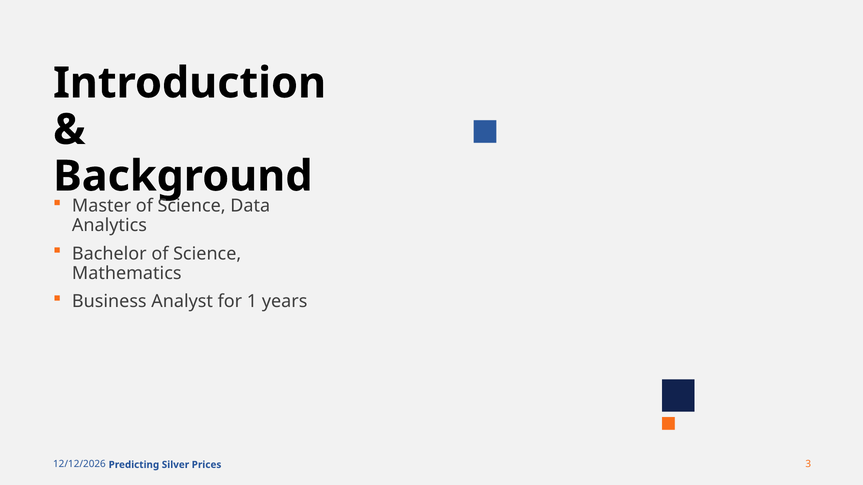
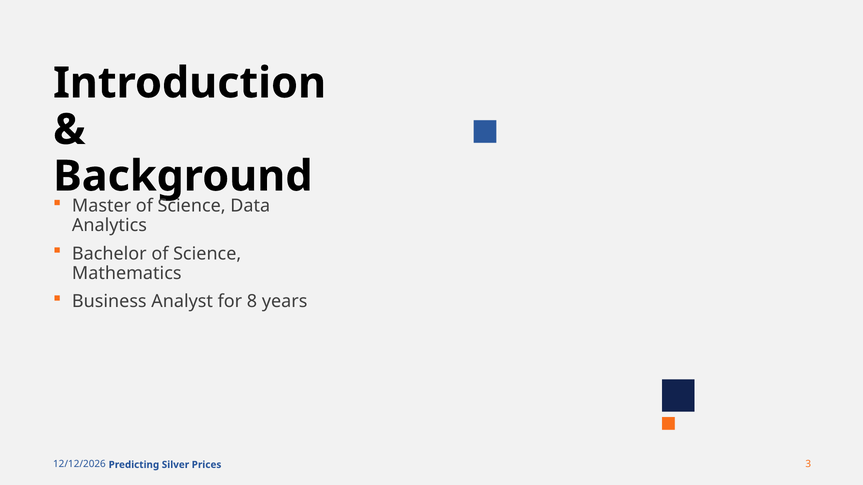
1: 1 -> 8 (252, 302)
